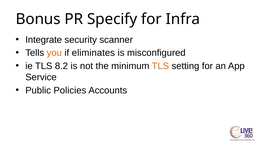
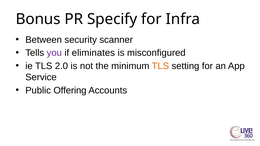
Integrate: Integrate -> Between (44, 40)
you colour: orange -> purple (54, 53)
8.2: 8.2 -> 2.0 (61, 66)
Policies: Policies -> Offering (70, 91)
